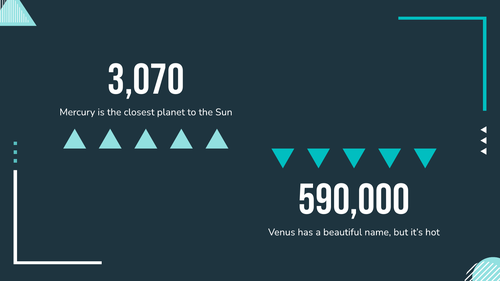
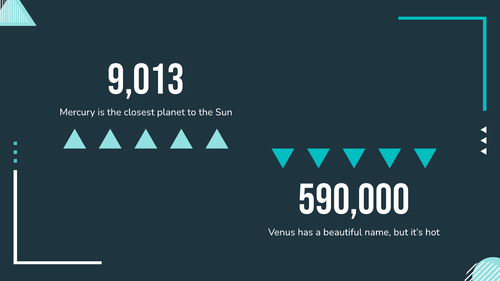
3,070: 3,070 -> 9,013 (146, 80)
